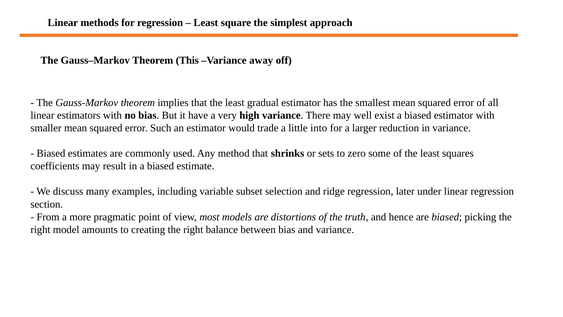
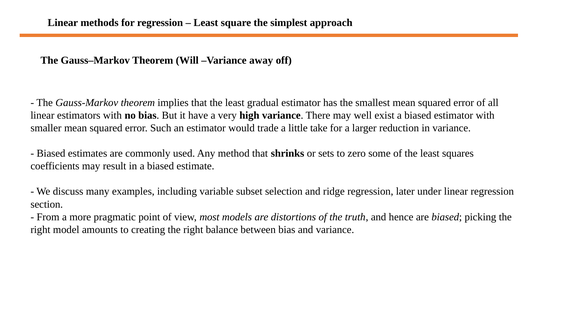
This: This -> Will (187, 60)
into: into -> take (319, 128)
